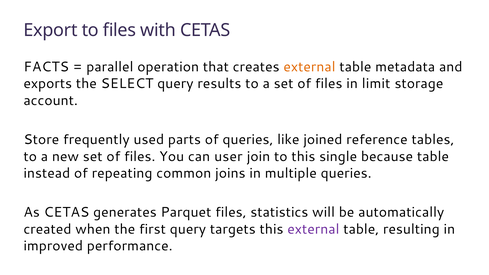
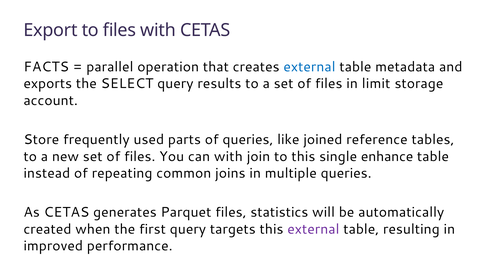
external colour: orange -> blue (309, 67)
can user: user -> with (228, 156)
because: because -> enhance (387, 156)
